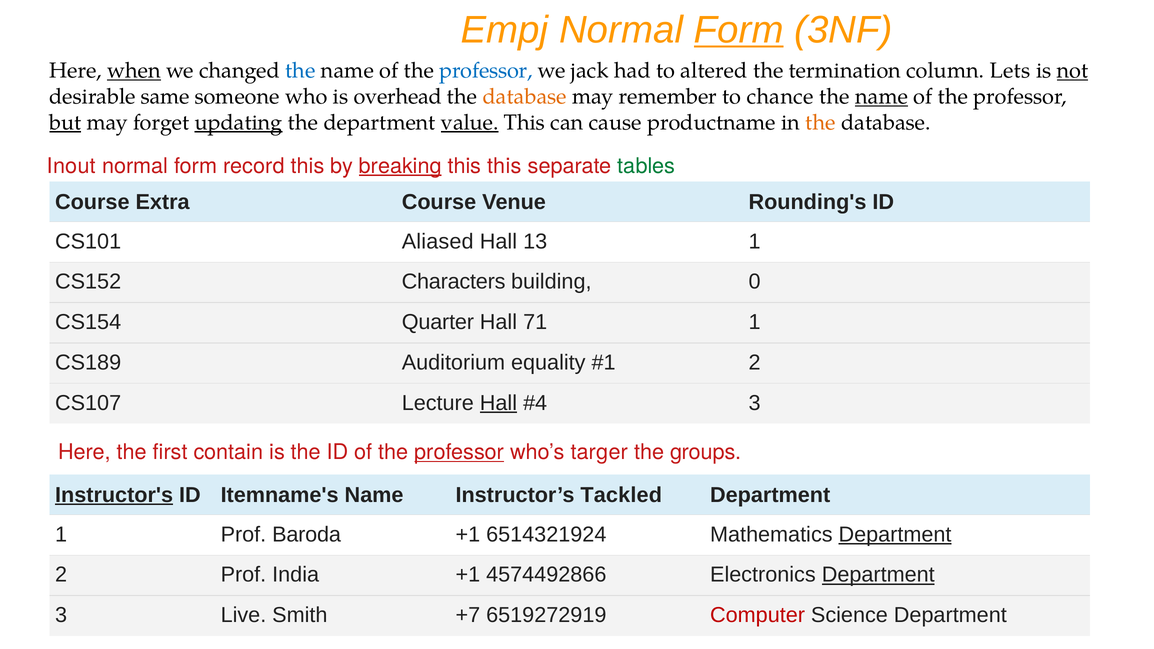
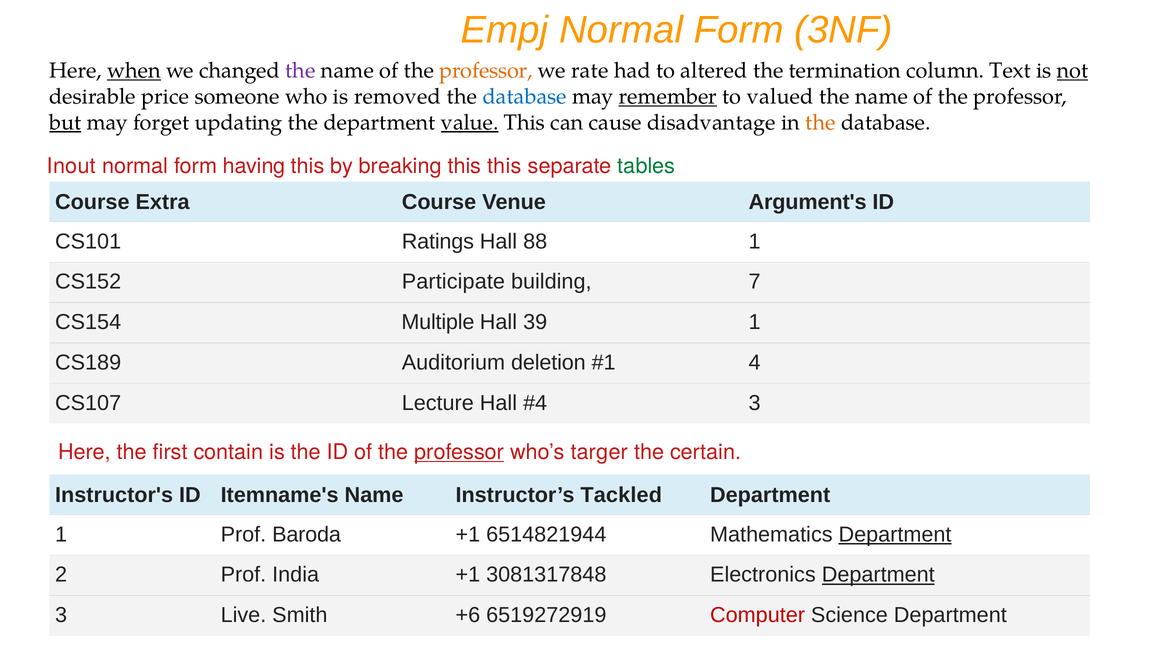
Form underline: present -> none (739, 30)
the colour: blue -> purple (300, 71)
professor colour: blue -> orange (486, 71)
jack: jack -> rate (590, 71)
Lets: Lets -> Text (1010, 71)
same: same -> price (165, 97)
overhead: overhead -> removed (398, 97)
database colour: orange -> blue (525, 97)
remember underline: none -> present (668, 97)
chance: chance -> valued (780, 97)
name underline: present -> none (882, 97)
updating underline: present -> none (238, 123)
productname: productname -> disadvantage (712, 123)
record: record -> having (254, 166)
breaking underline: present -> none (400, 166)
Rounding's: Rounding's -> Argument's (808, 202)
Aliased: Aliased -> Ratings (438, 242)
13: 13 -> 88 (535, 242)
Characters: Characters -> Participate (453, 282)
0: 0 -> 7 (755, 282)
Quarter: Quarter -> Multiple (438, 322)
71: 71 -> 39 (535, 322)
equality: equality -> deletion (548, 363)
2: 2 -> 4 (755, 363)
Hall underline: present -> none (498, 403)
groups: groups -> certain (706, 452)
Instructor's underline: present -> none (114, 495)
6514321924: 6514321924 -> 6514821944 (546, 535)
4574492866: 4574492866 -> 3081317848 (546, 575)
+7: +7 -> +6 (468, 615)
